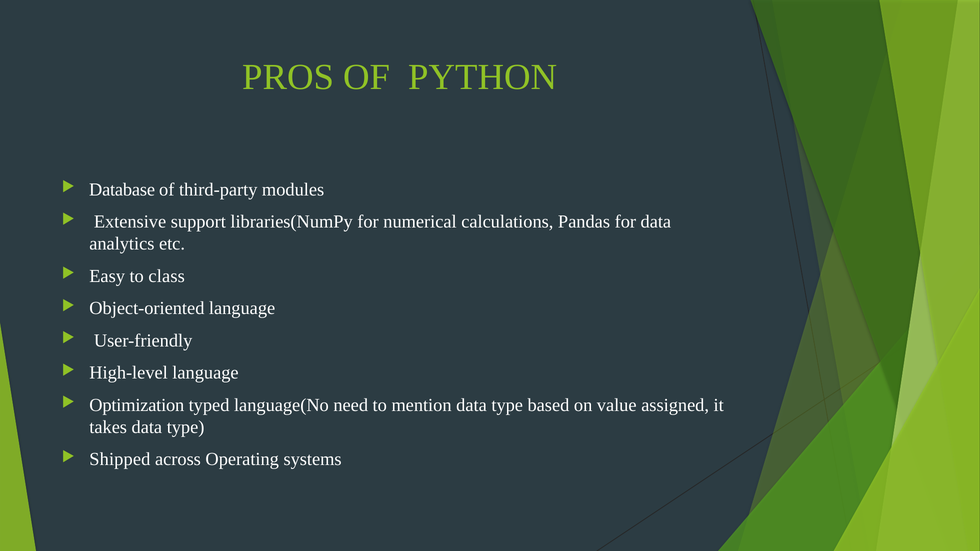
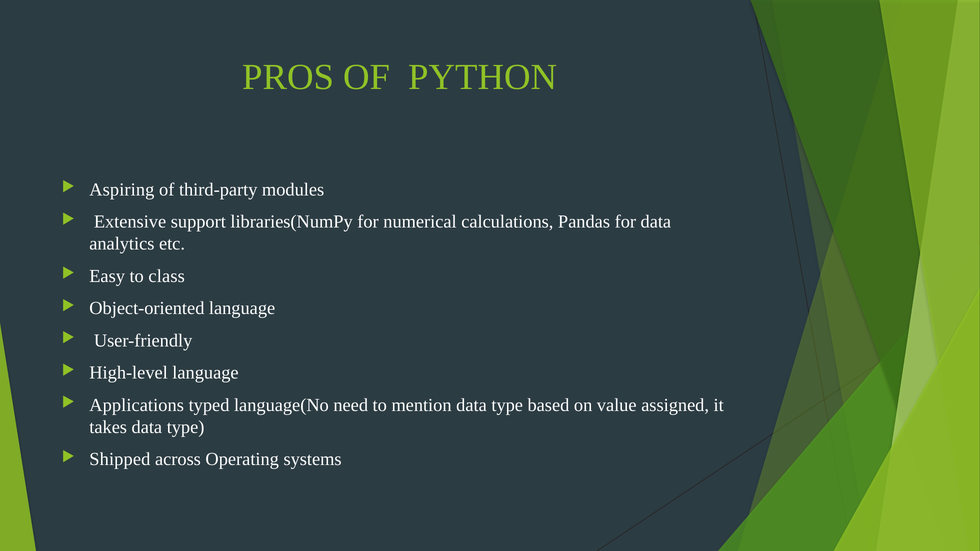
Database: Database -> Aspiring (122, 190)
Optimization: Optimization -> Applications (137, 405)
